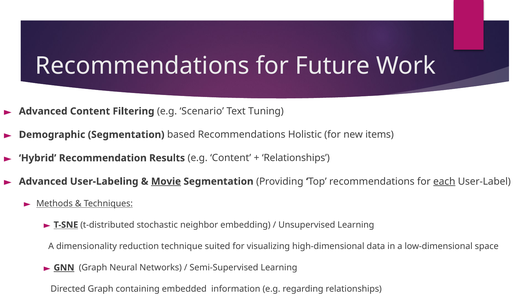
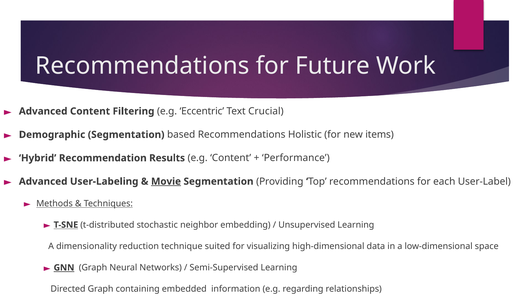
Scenario: Scenario -> Eccentric (202, 111)
Tuning: Tuning -> Crucial (266, 111)
Relationships: Relationships -> Performance (296, 158)
each underline: present -> none (444, 182)
